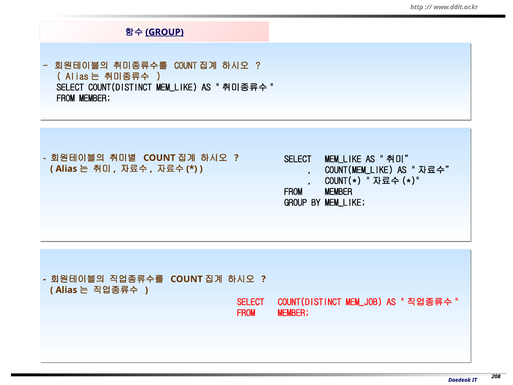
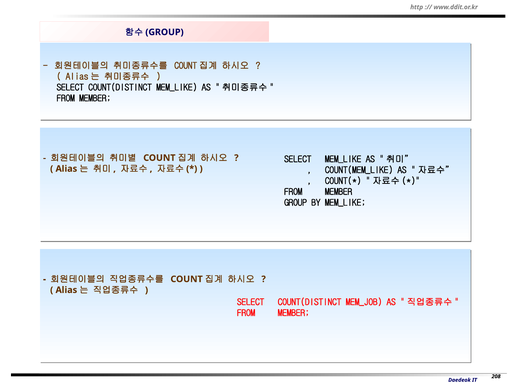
GROUP underline: present -> none (164, 32)
